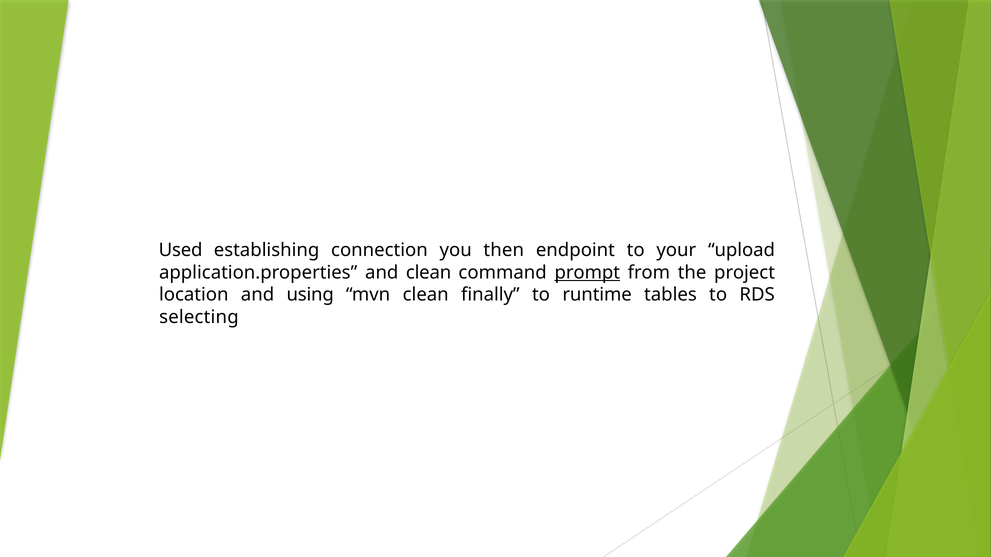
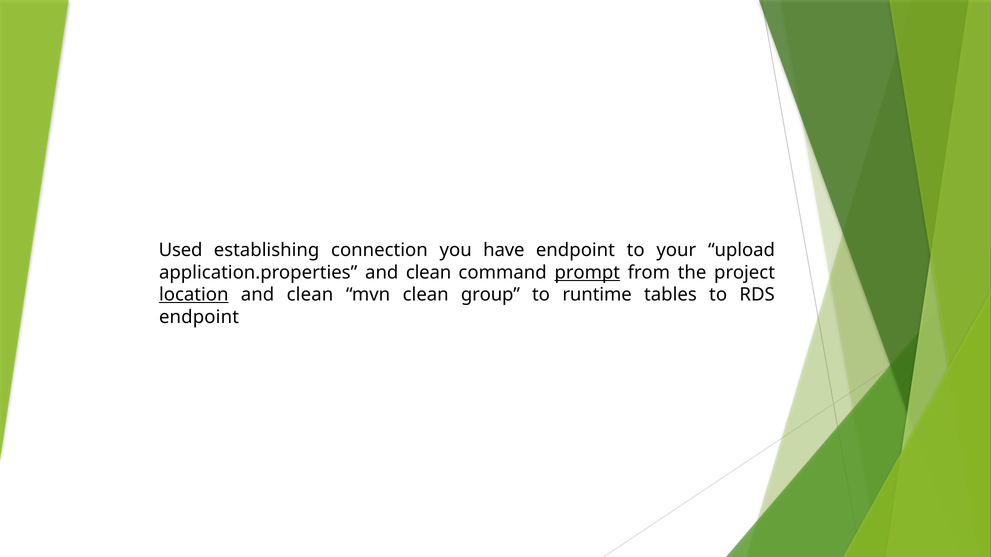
then: then -> have (504, 250)
location underline: none -> present (194, 295)
using: using -> clean (310, 295)
finally: finally -> group (490, 295)
selecting: selecting -> endpoint (199, 317)
